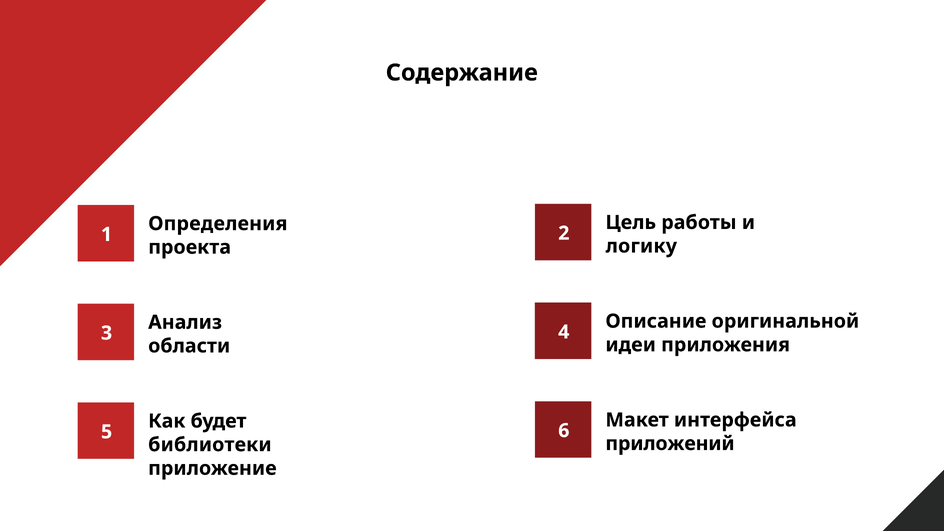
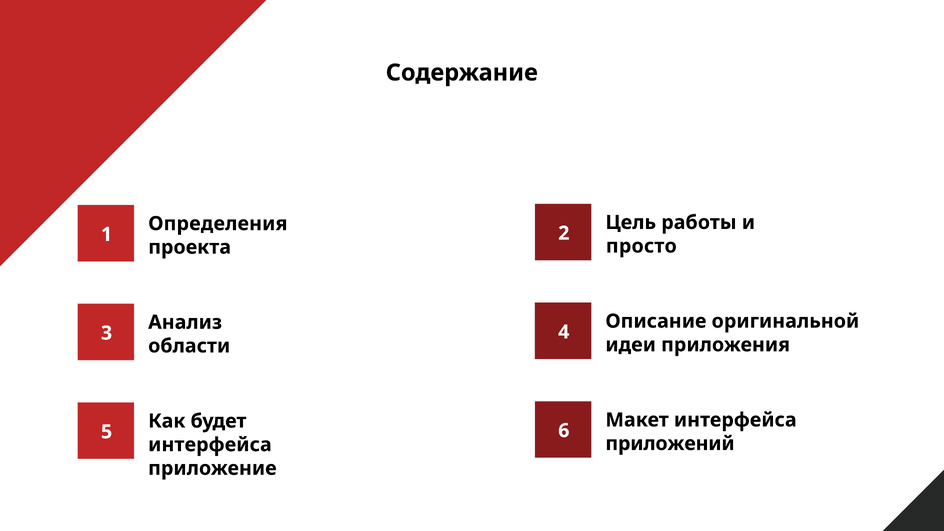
логику: логику -> просто (641, 246)
библиотеки: библиотеки -> интерфейса (210, 445)
